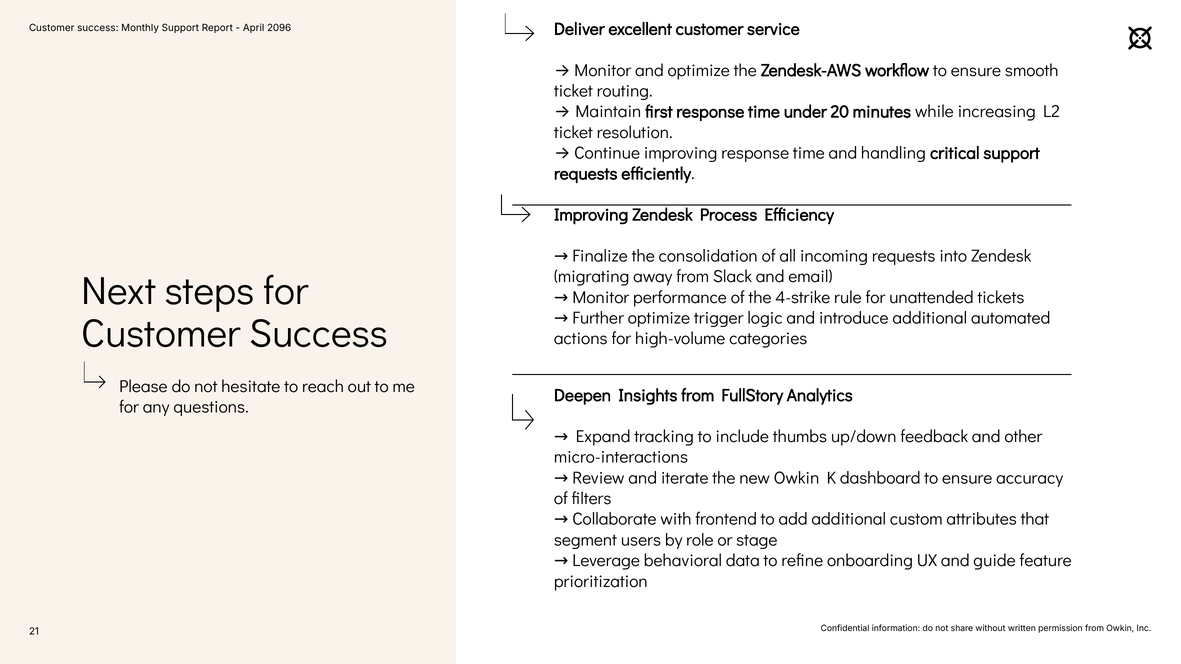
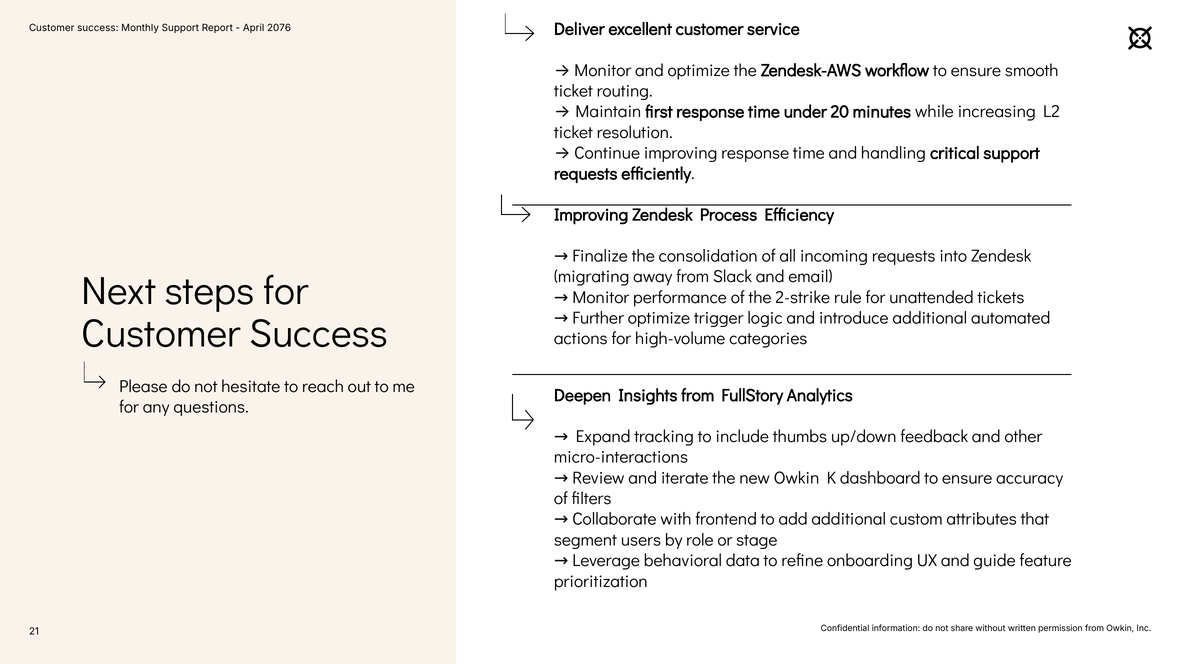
2096: 2096 -> 2076 (279, 28)
4-strike: 4-strike -> 2-strike (803, 298)
